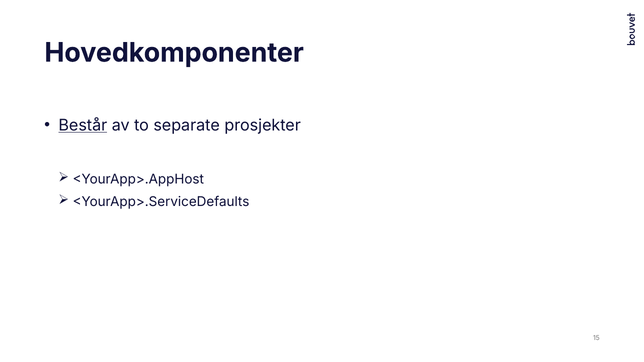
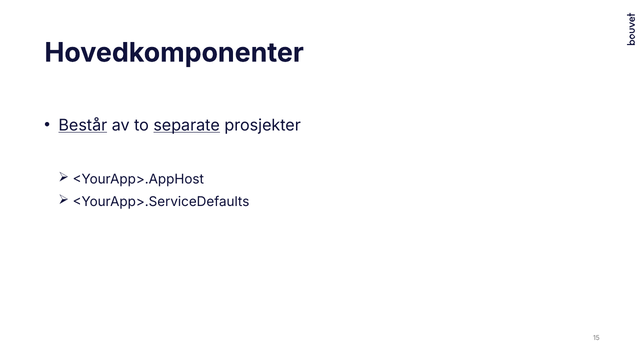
separate underline: none -> present (187, 125)
